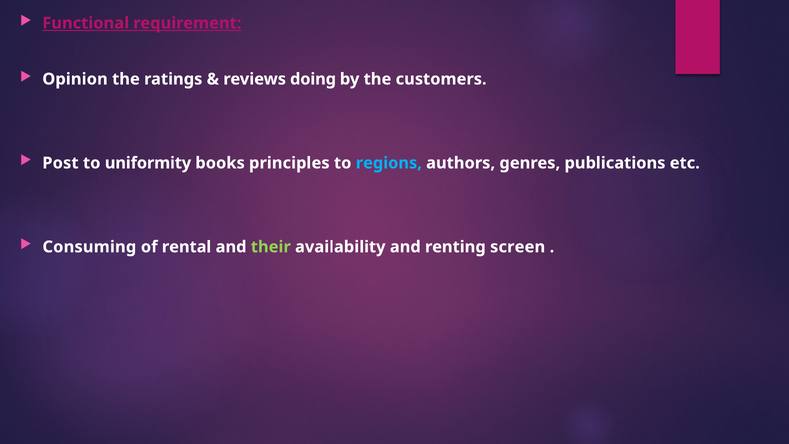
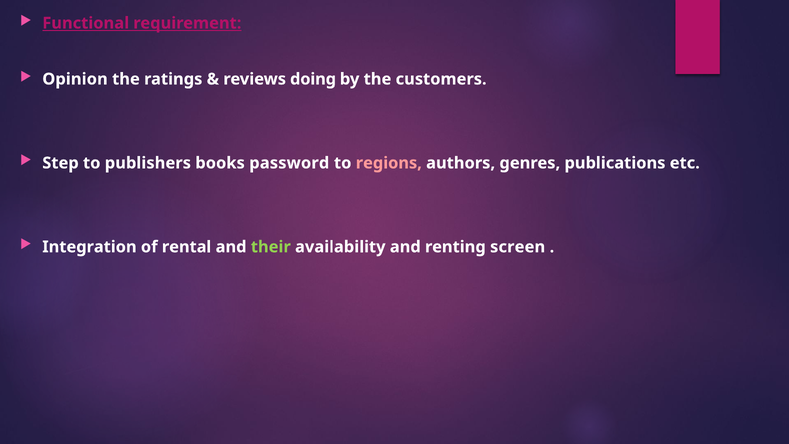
Post: Post -> Step (60, 163)
uniformity: uniformity -> publishers (148, 163)
principles: principles -> password (289, 163)
regions colour: light blue -> pink (389, 163)
Consuming: Consuming -> Integration (89, 247)
